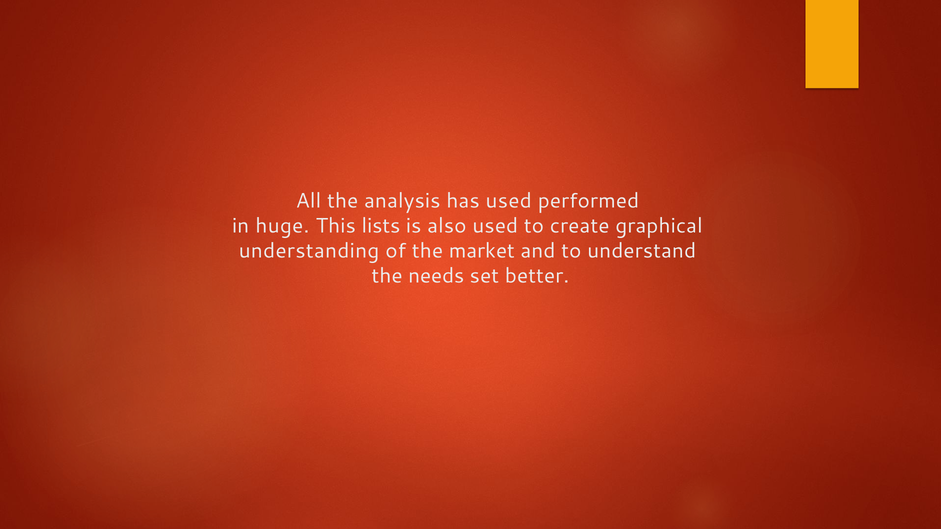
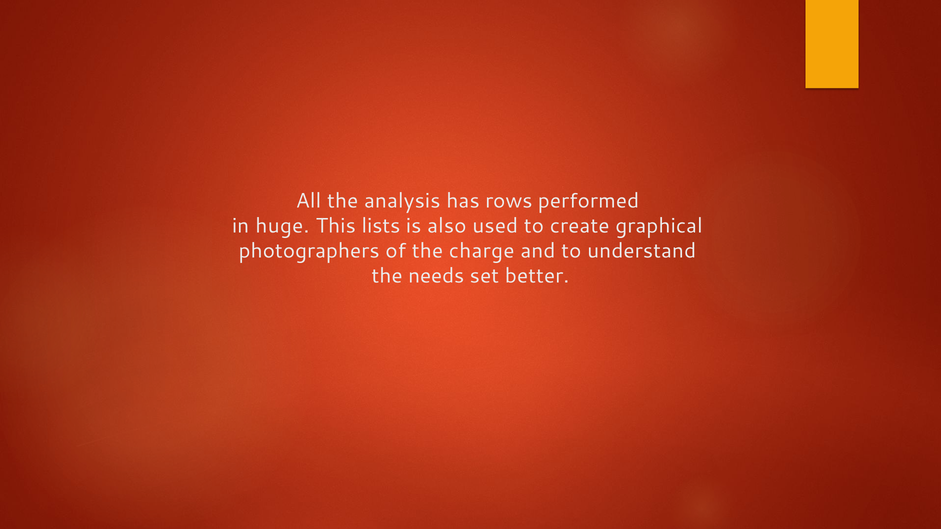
has used: used -> rows (509, 201)
understanding: understanding -> photographers (309, 251)
market: market -> charge (482, 251)
